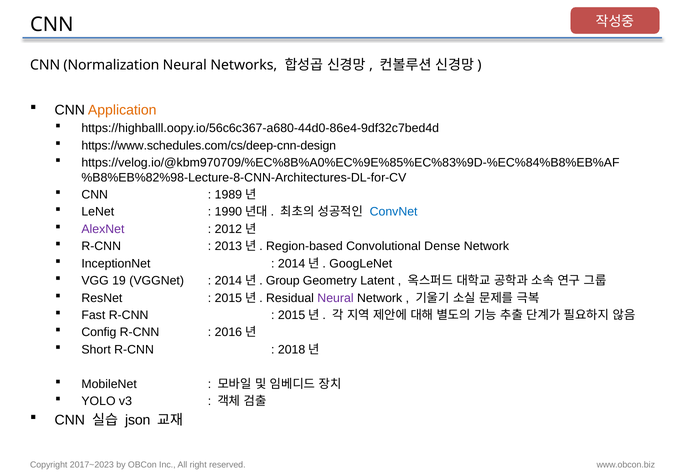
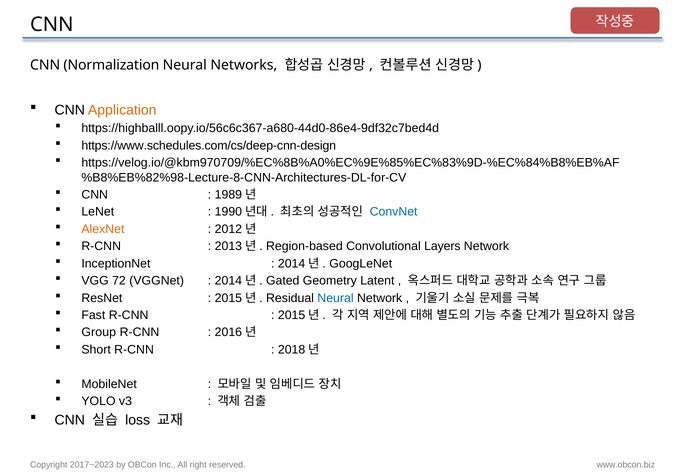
AlexNet colour: purple -> orange (103, 229)
Dense: Dense -> Layers (442, 246)
19: 19 -> 72 (119, 281)
Group: Group -> Gated (283, 281)
Neural colour: purple -> blue (335, 298)
Config: Config -> Group (99, 333)
json: json -> loss (138, 420)
